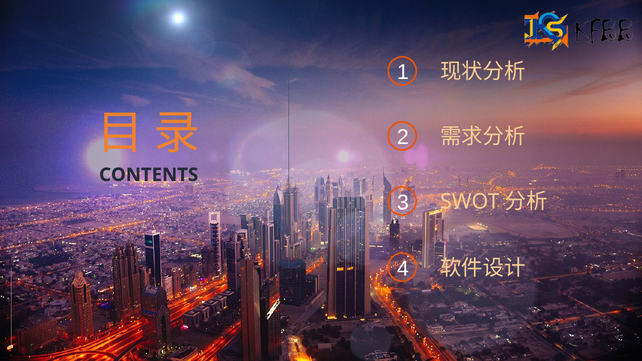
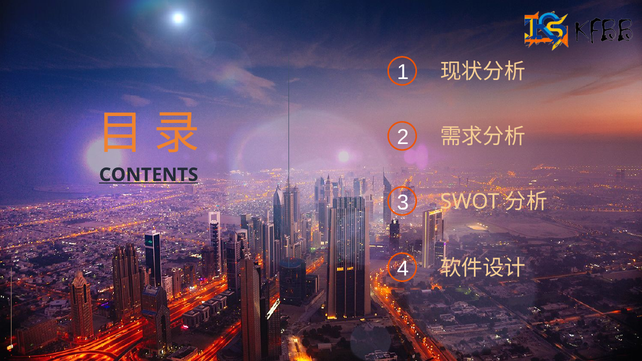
CONTENTS underline: none -> present (149, 175)
